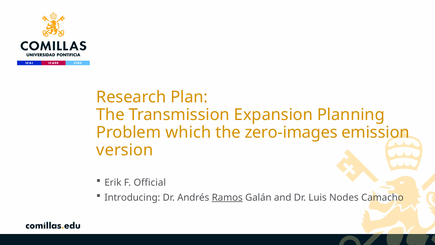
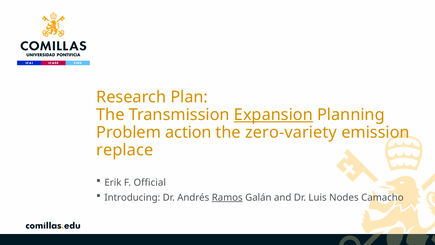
Expansion underline: none -> present (273, 115)
which: which -> action (188, 132)
zero-images: zero-images -> zero-variety (291, 132)
version: version -> replace (125, 150)
